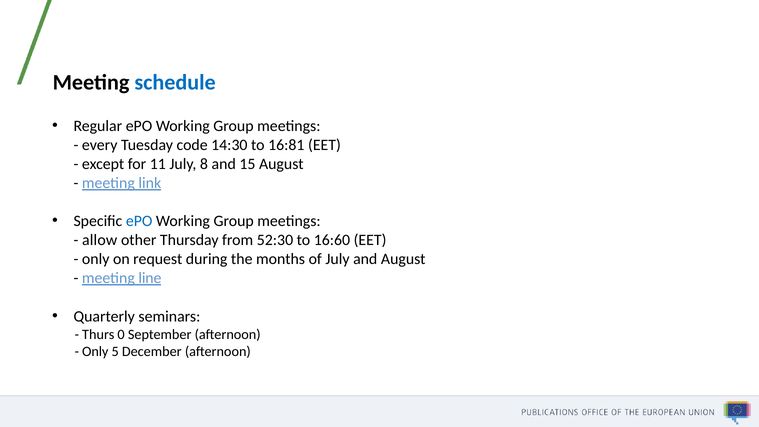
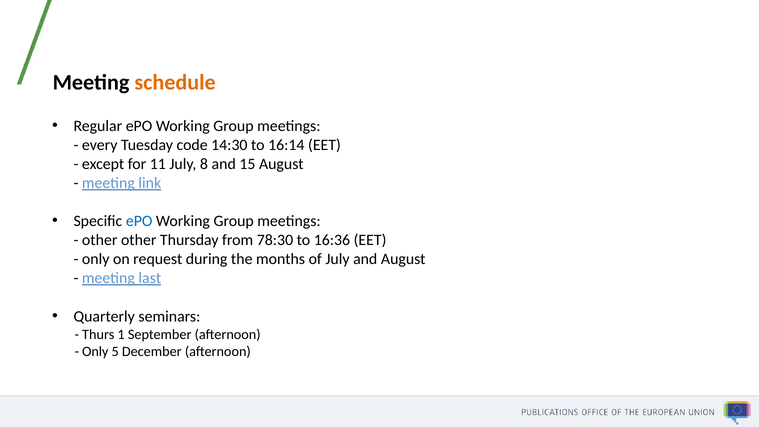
schedule colour: blue -> orange (175, 82)
16:81: 16:81 -> 16:14 (286, 145)
allow: allow -> other (100, 240)
52:30: 52:30 -> 78:30 (275, 240)
16:60: 16:60 -> 16:36 (332, 240)
line: line -> last (150, 278)
0: 0 -> 1 (121, 334)
